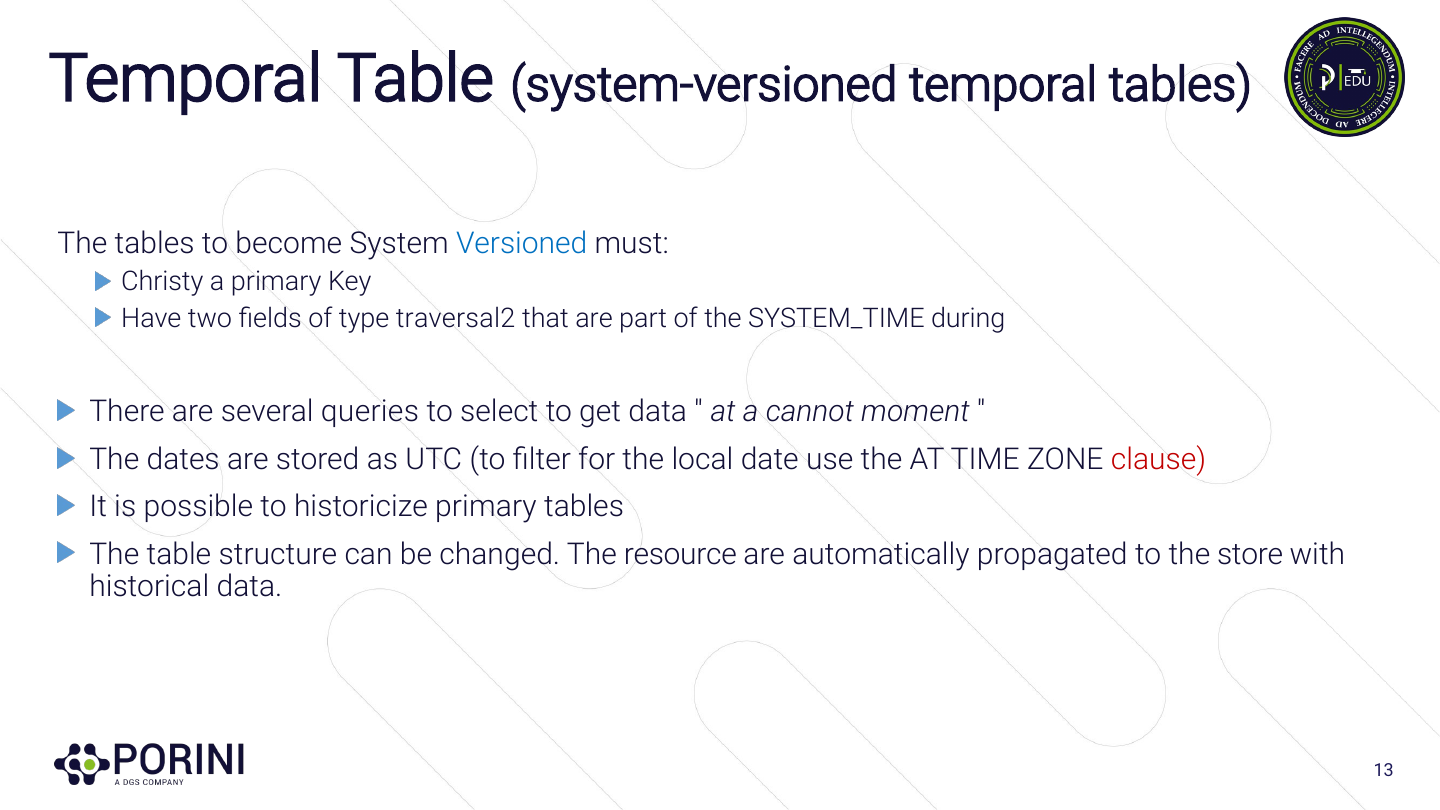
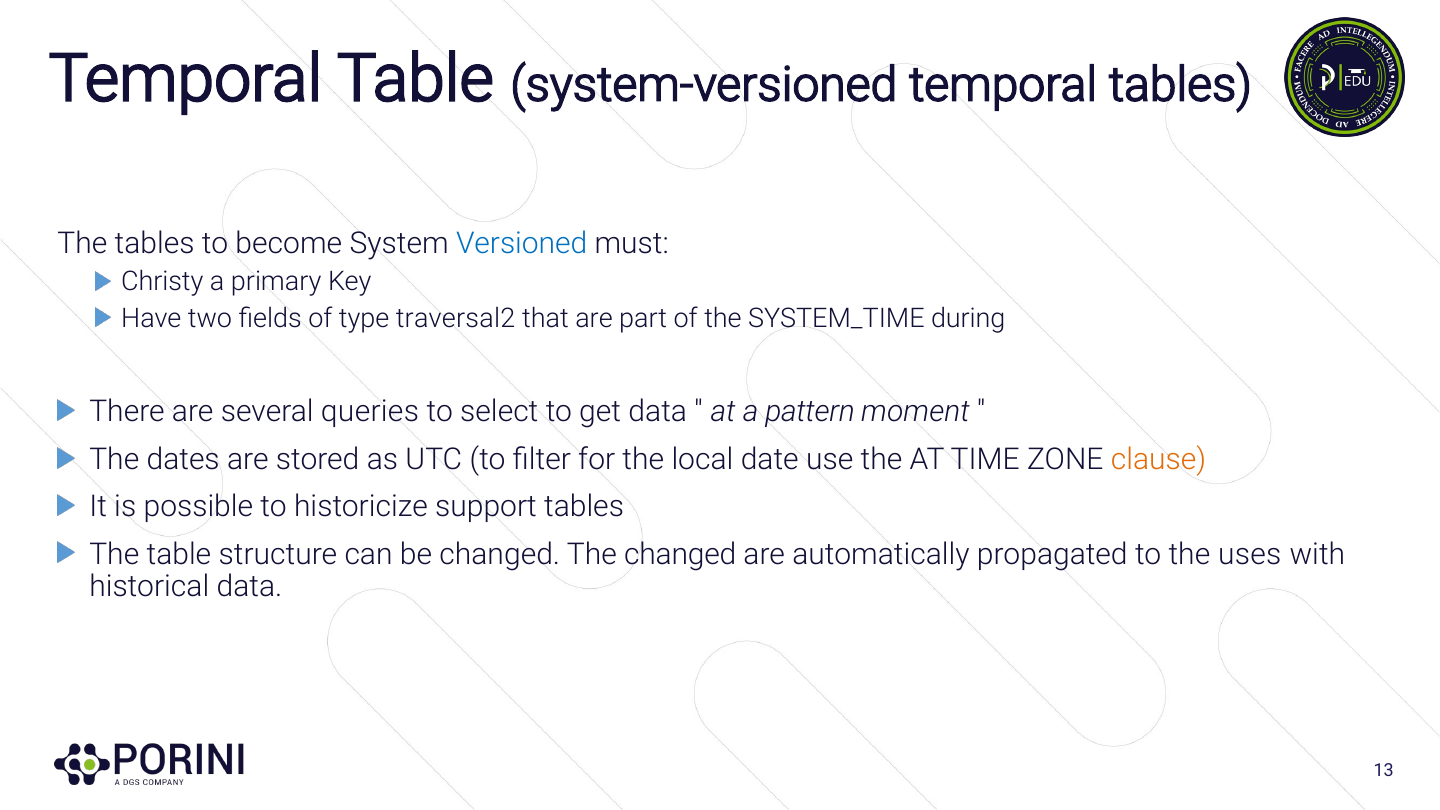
cannot: cannot -> pattern (810, 412)
clause colour: red -> orange (1158, 459)
historicize primary: primary -> support (486, 507)
The resource: resource -> changed (680, 554)
store: store -> uses (1250, 554)
